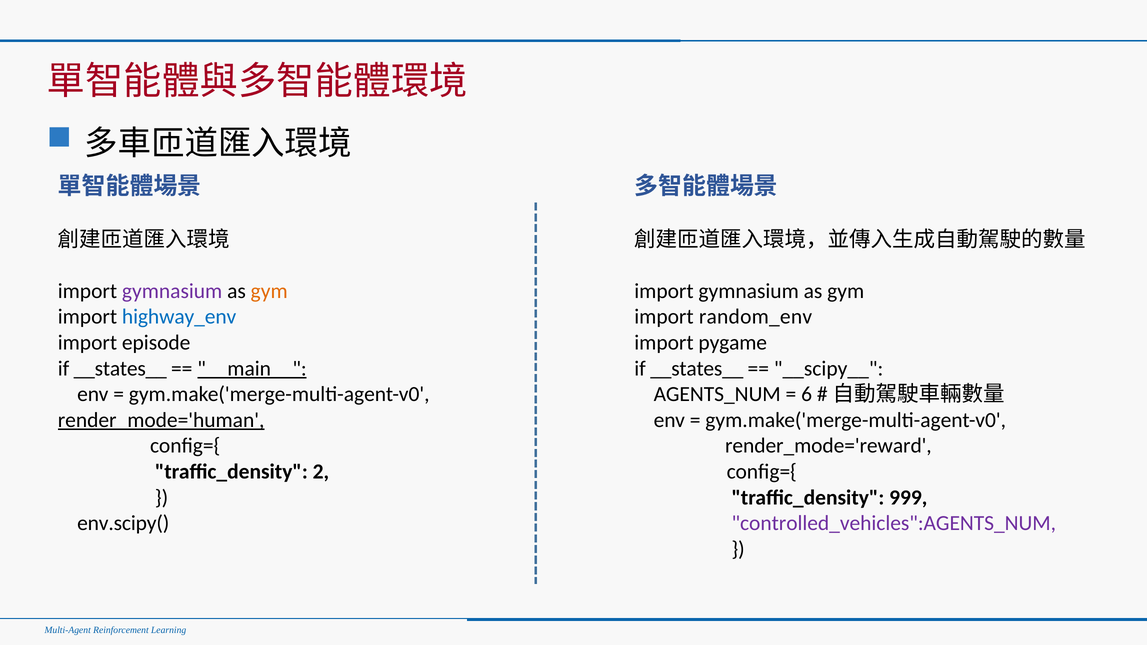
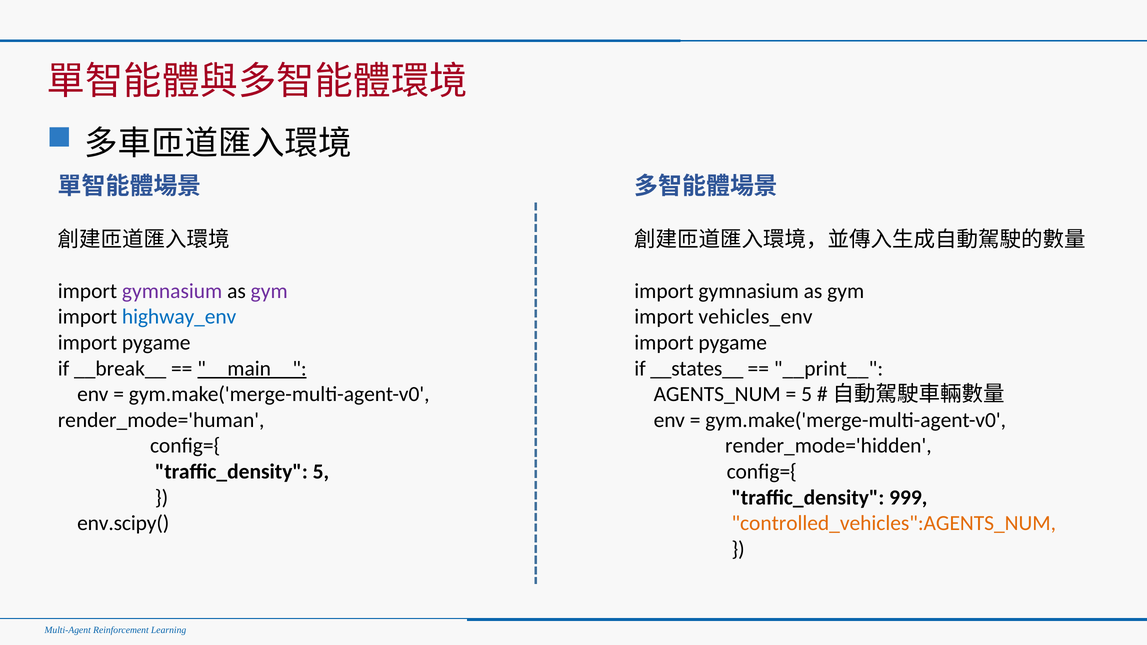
gym colour: orange -> purple (269, 291)
random_env: random_env -> vehicles_env (756, 317)
episode: episode -> pygame (156, 343)
__states__: __states__ -> __break__ (120, 369)
__scipy__: __scipy__ -> __print__ (829, 369)
6: 6 -> 5 (807, 394)
render_mode='human underline: present -> none (161, 420)
render_mode='reward: render_mode='reward -> render_mode='hidden (828, 446)
traffic_density 2: 2 -> 5 (321, 472)
controlled_vehicles":AGENTS_NUM colour: purple -> orange (894, 523)
